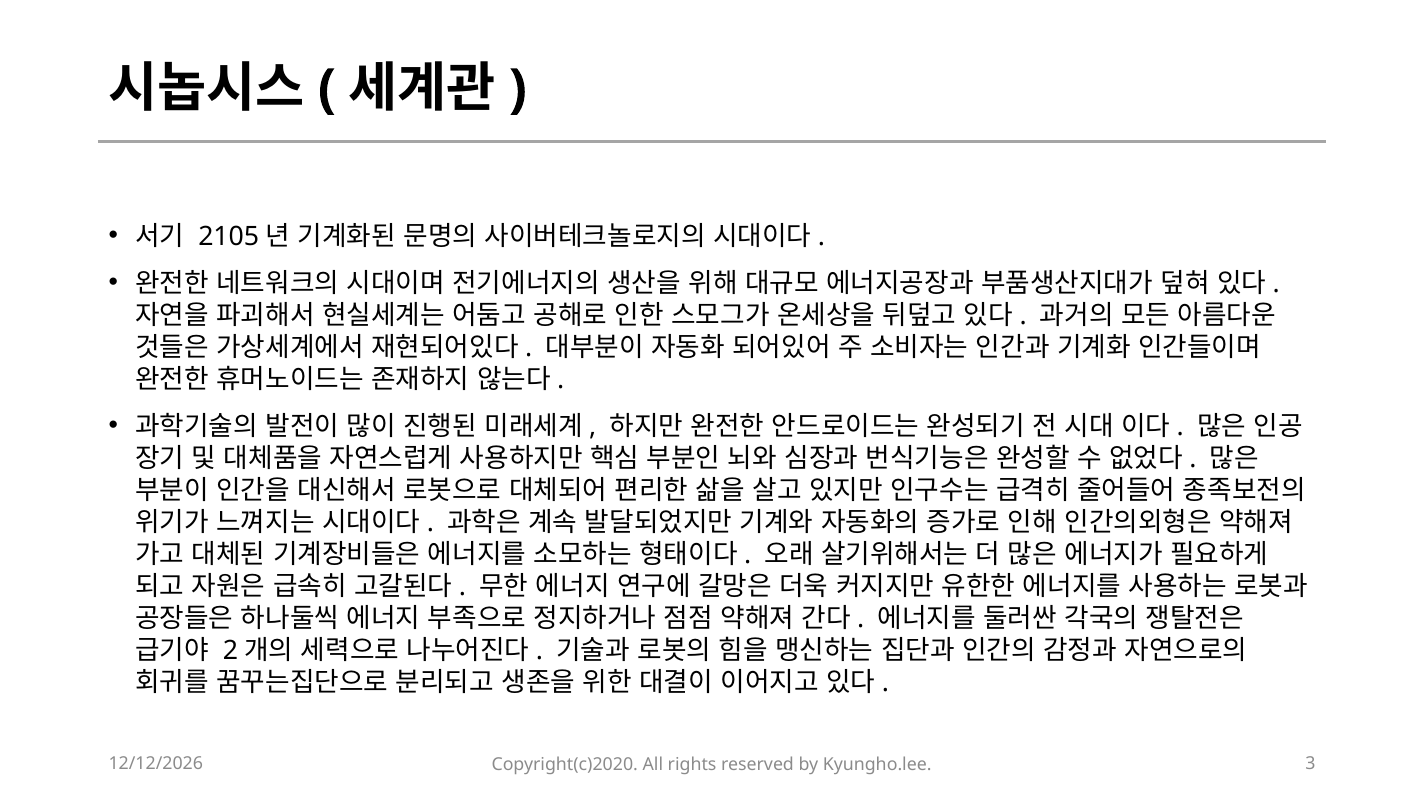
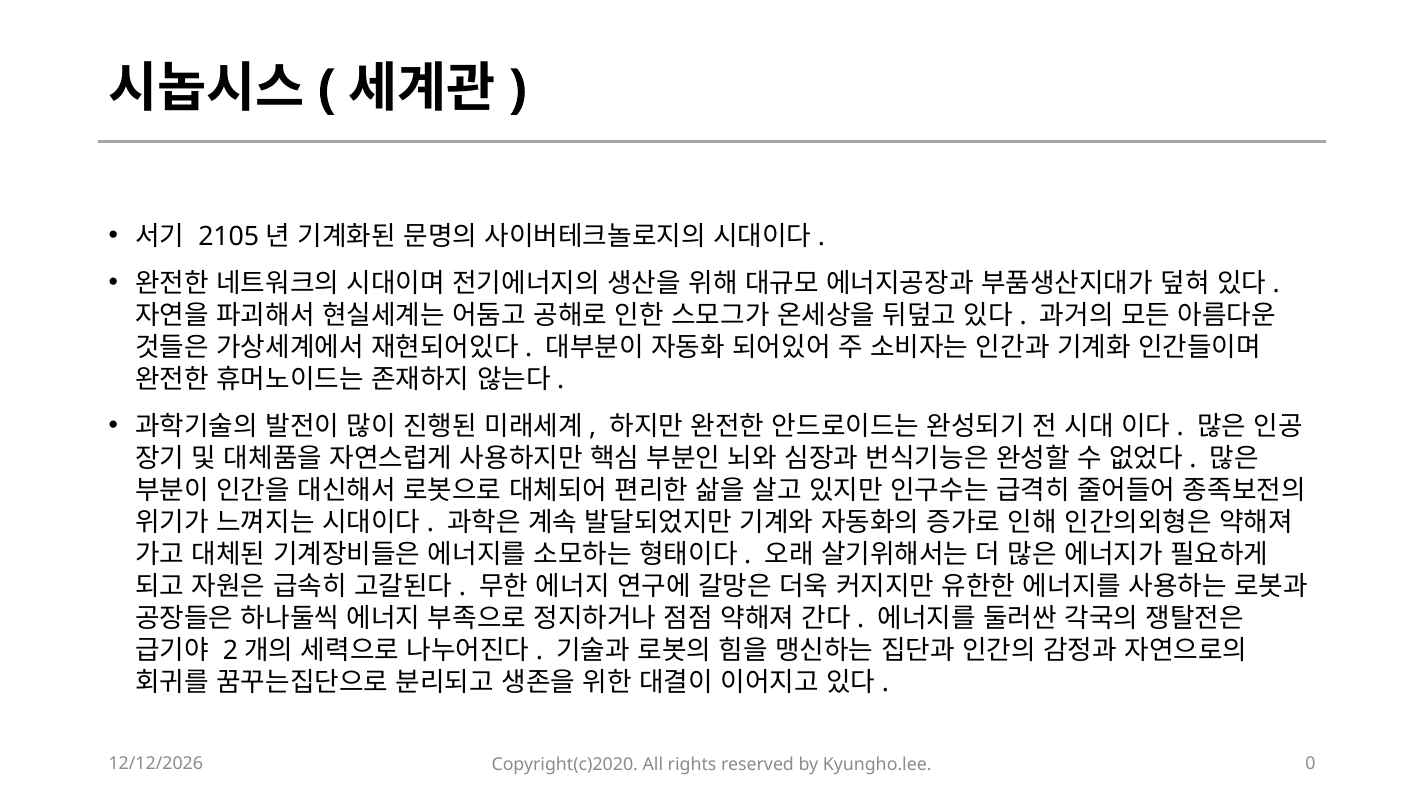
3: 3 -> 0 (1310, 764)
